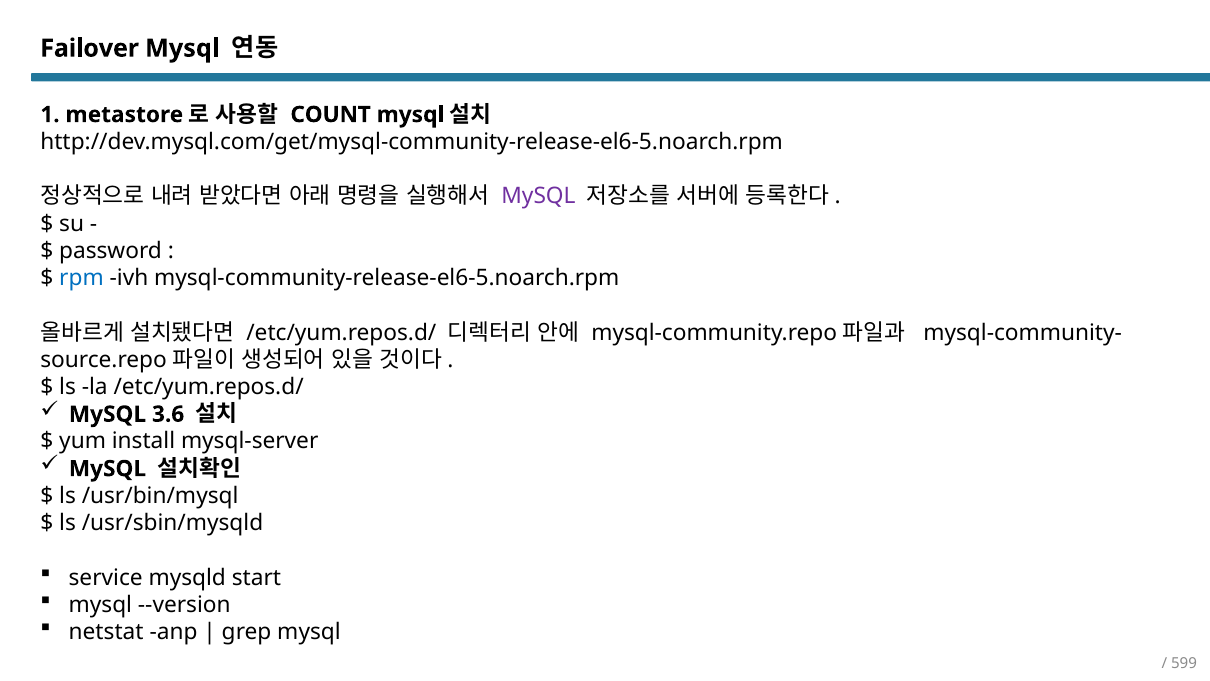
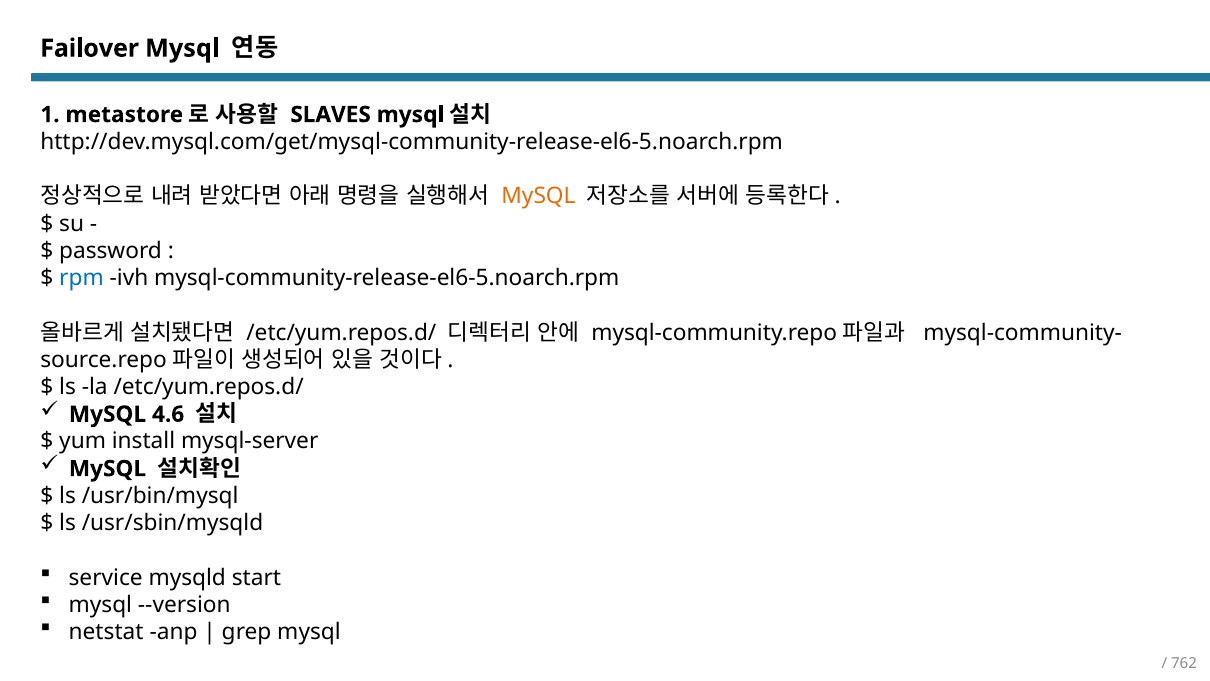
COUNT: COUNT -> SLAVES (331, 115)
MySQL colour: purple -> orange (538, 196)
3.6: 3.6 -> 4.6 (168, 414)
599: 599 -> 762 (1184, 663)
